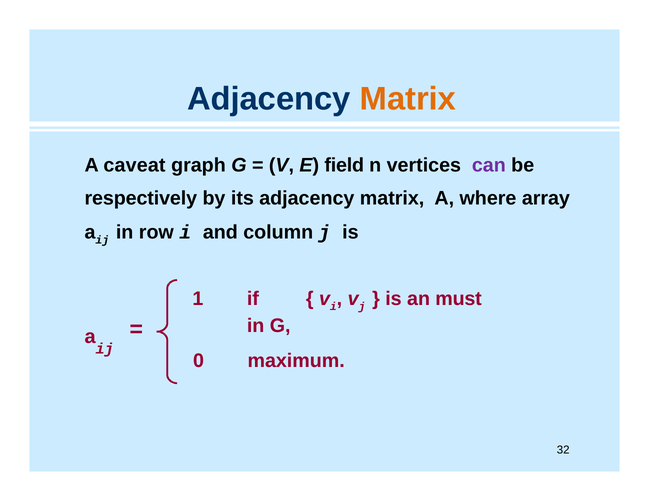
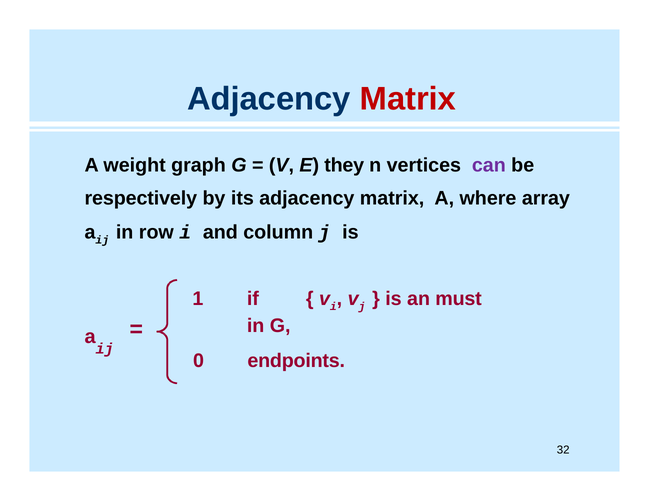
Matrix colour: orange -> red (408, 99)
caveat: caveat -> weight (135, 165)
field: field -> they (344, 165)
maximum: maximum -> endpoints (296, 361)
